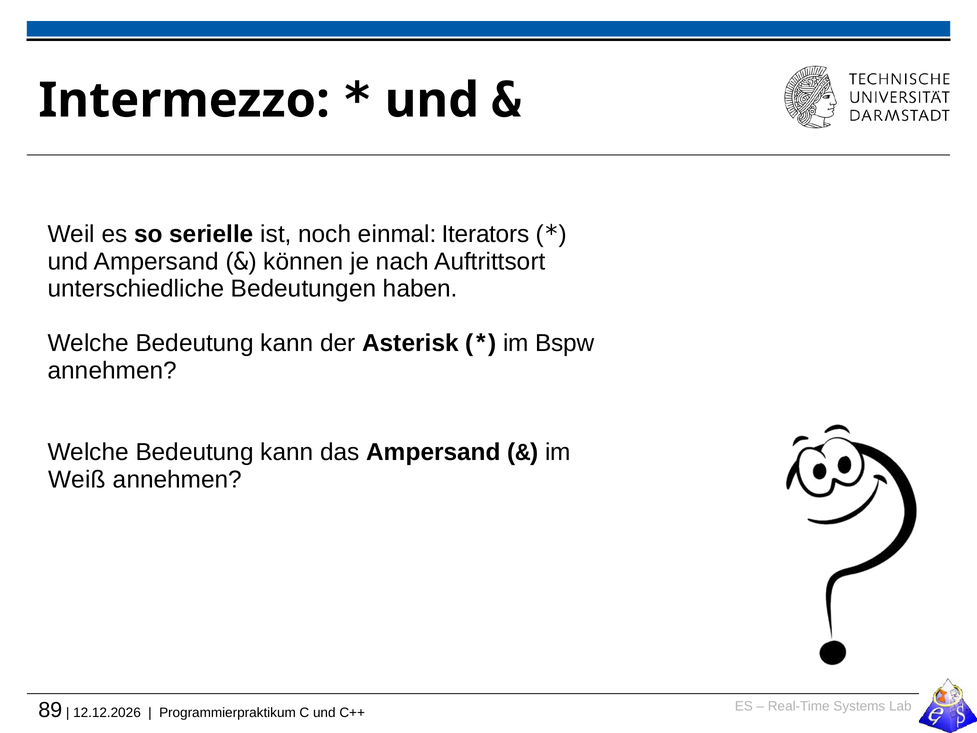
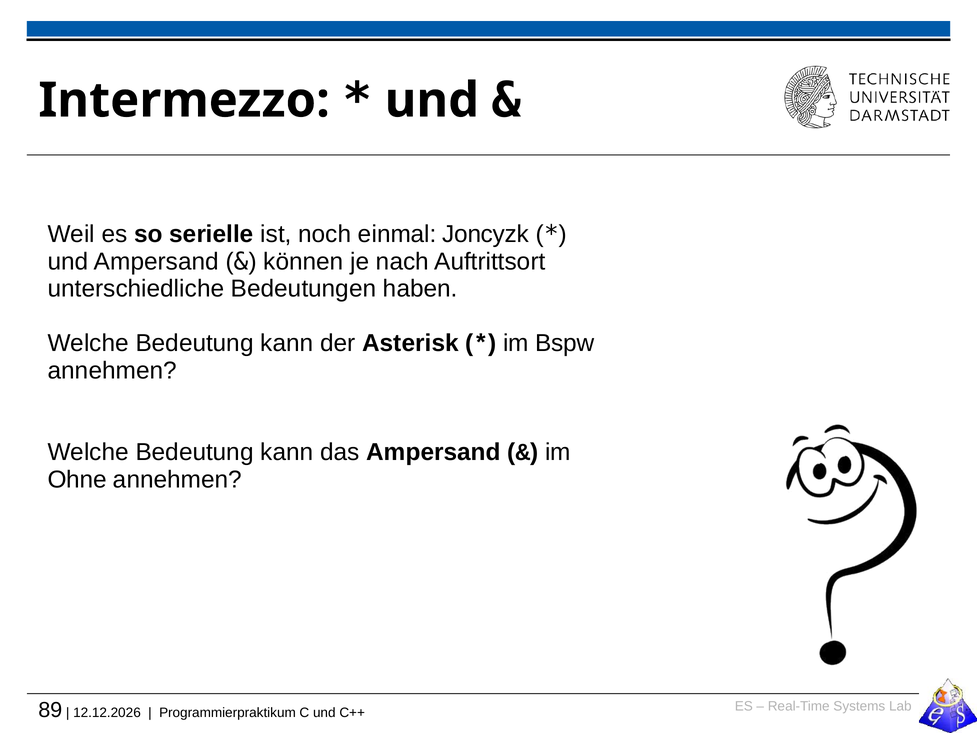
Iterators: Iterators -> Joncyzk (486, 234)
Weiß: Weiß -> Ohne (77, 479)
